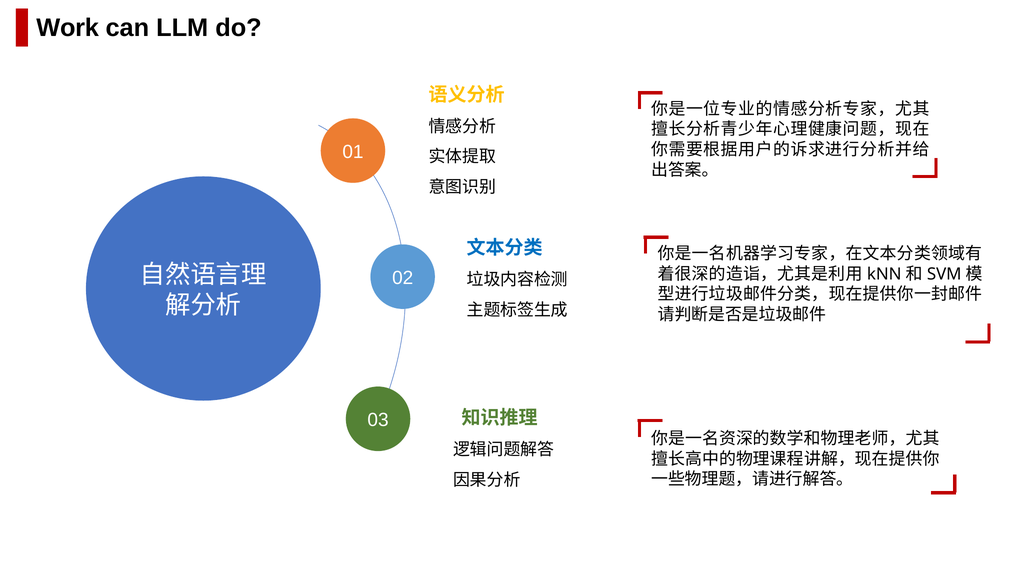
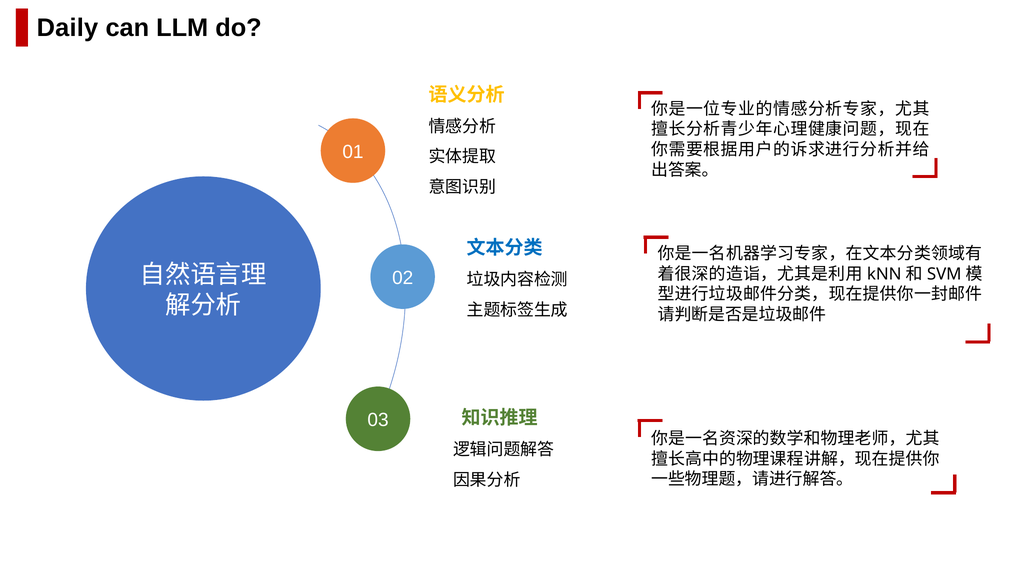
Work: Work -> Daily (67, 28)
